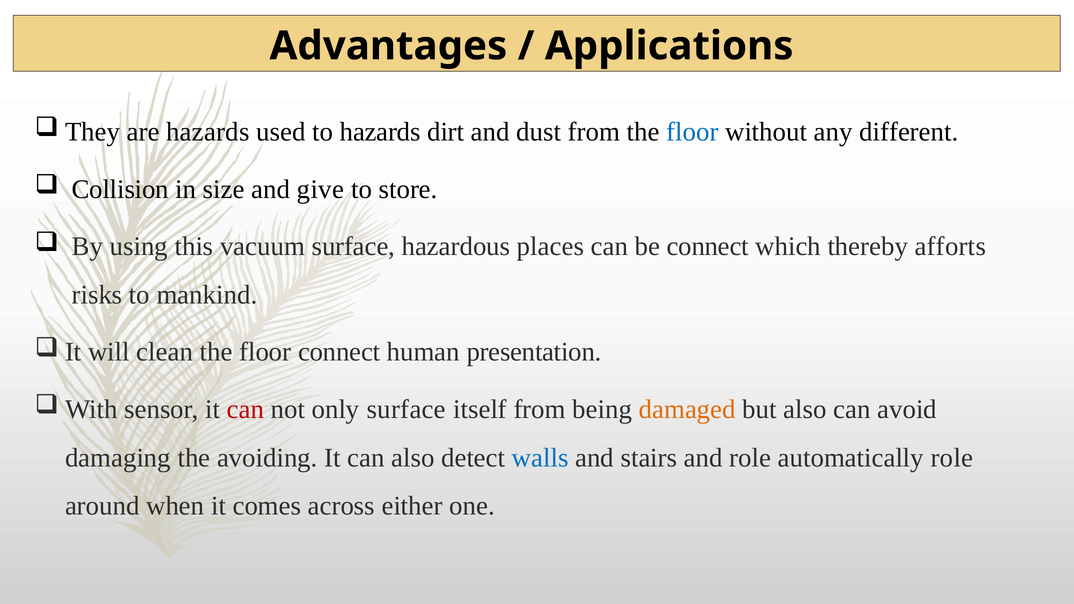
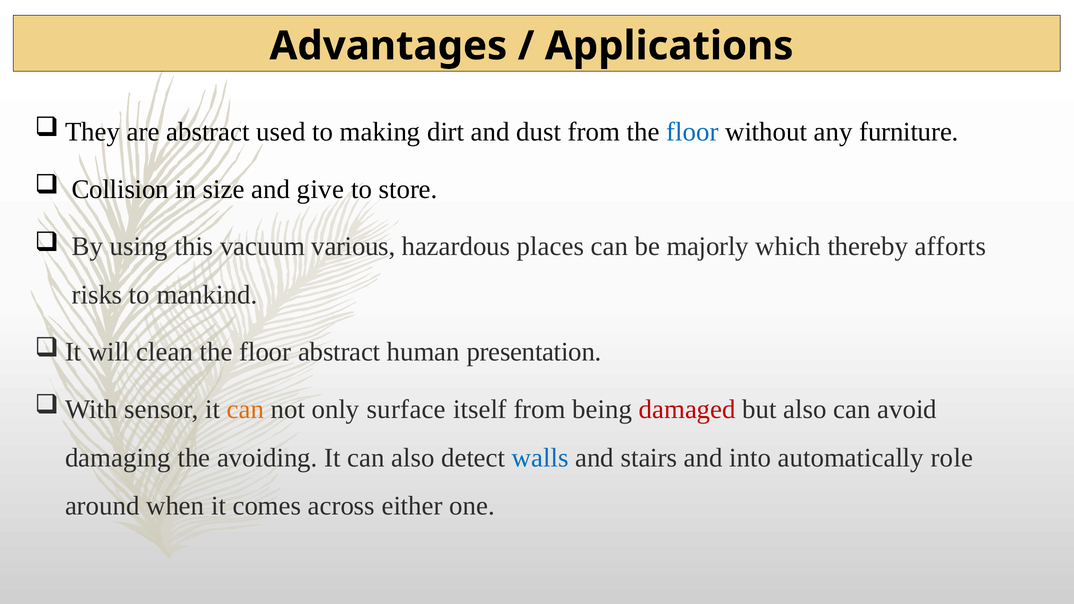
are hazards: hazards -> abstract (208, 132)
to hazards: hazards -> making (380, 132)
different: different -> furniture (909, 132)
vacuum surface: surface -> various (353, 247)
be connect: connect -> majorly (708, 247)
floor connect: connect -> abstract (339, 352)
can colour: red -> orange (245, 409)
damaged colour: orange -> red (687, 409)
and role: role -> into (750, 458)
